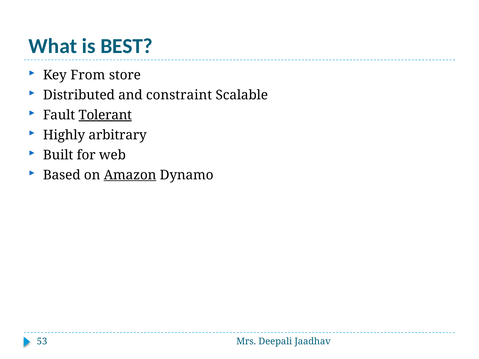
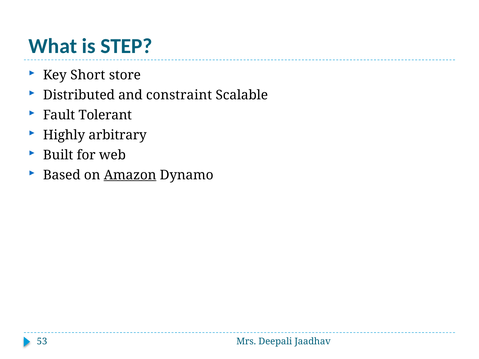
BEST: BEST -> STEP (126, 46)
From: From -> Short (88, 75)
Tolerant underline: present -> none (105, 115)
